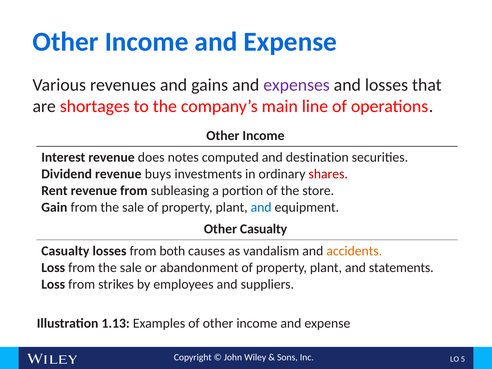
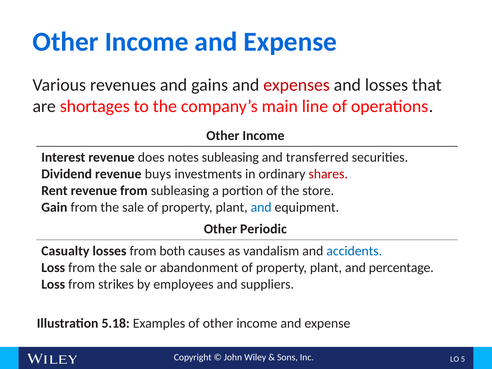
expenses colour: purple -> red (297, 85)
notes computed: computed -> subleasing (230, 157)
destination: destination -> transferred (317, 157)
Other Casualty: Casualty -> Periodic (263, 229)
accidents colour: orange -> blue (354, 251)
statements: statements -> percentage (401, 268)
1.13: 1.13 -> 5.18 (116, 323)
